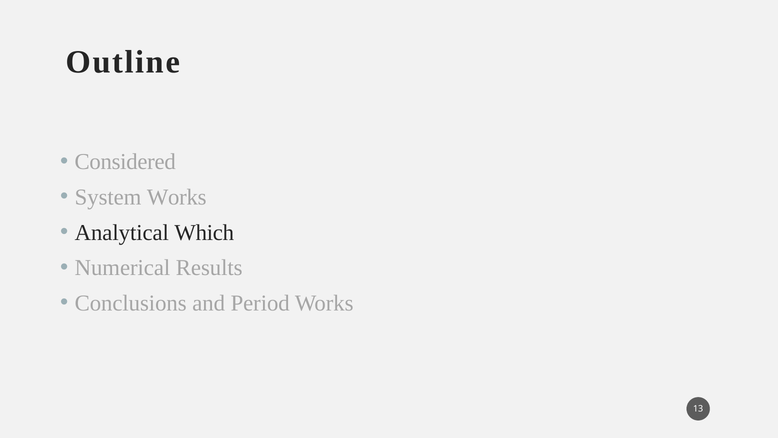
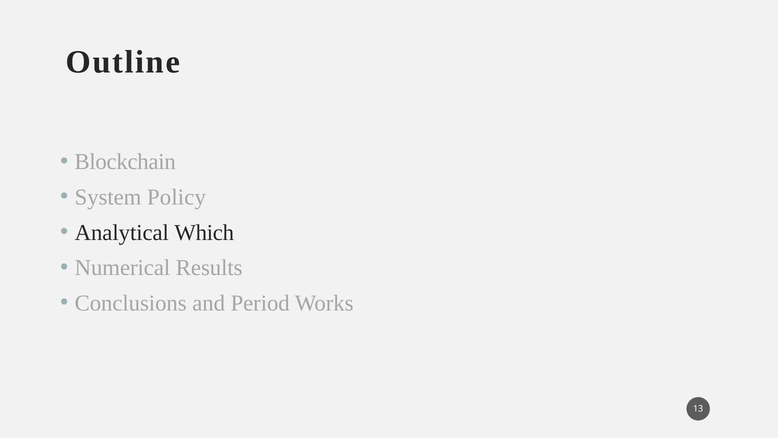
Considered: Considered -> Blockchain (125, 162)
System Works: Works -> Policy (176, 197)
